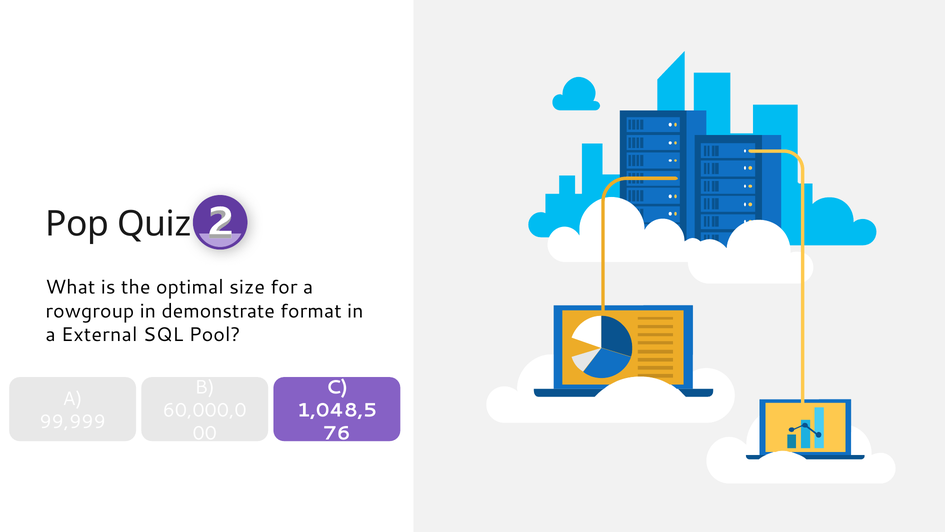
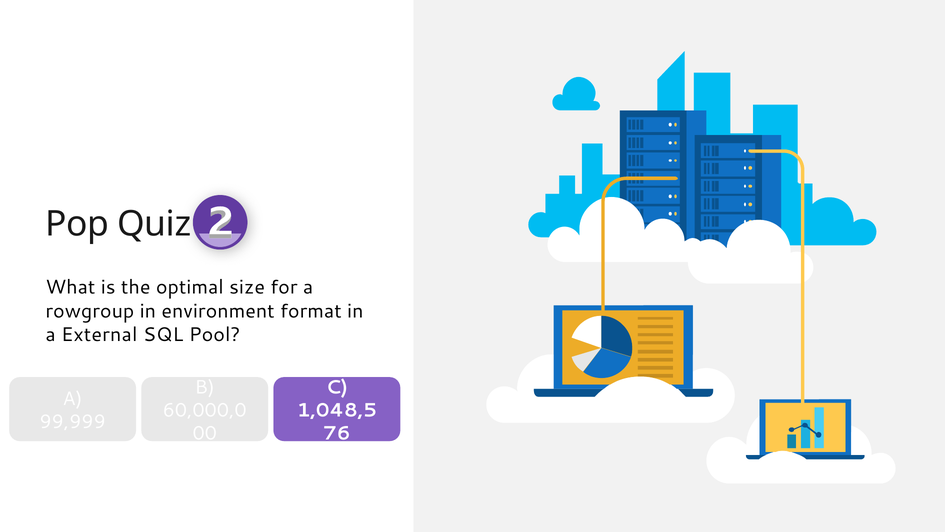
demonstrate: demonstrate -> environment (218, 311)
